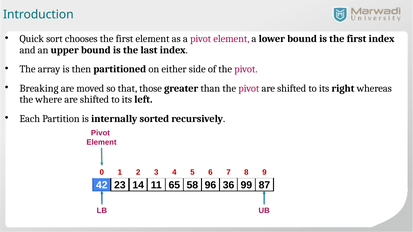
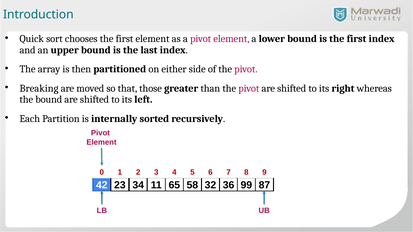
the where: where -> bound (49, 100)
14: 14 -> 34 (138, 185)
96: 96 -> 32 (210, 185)
